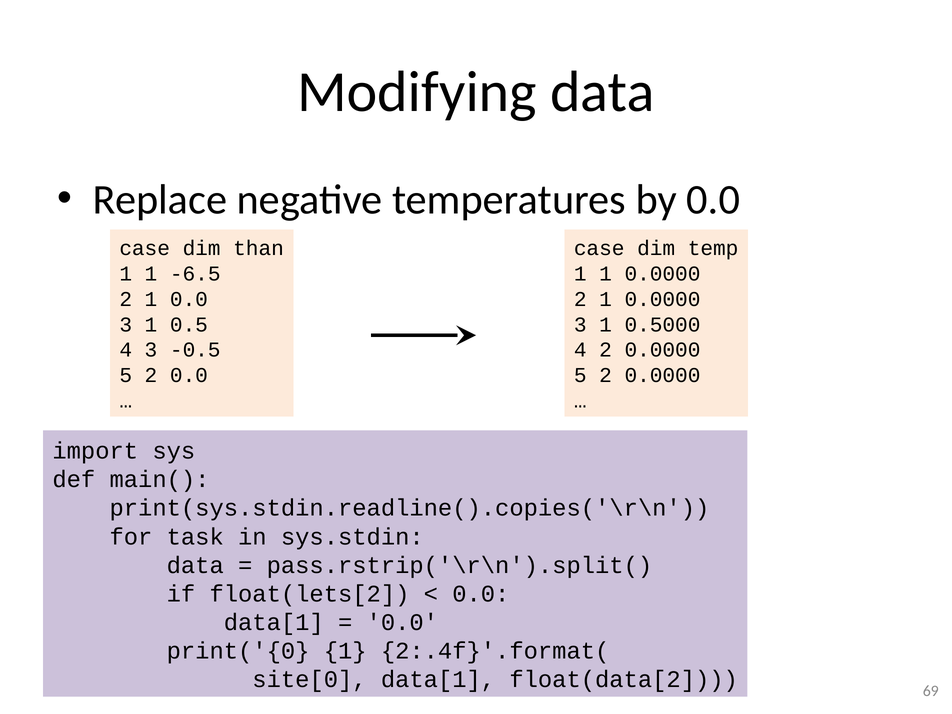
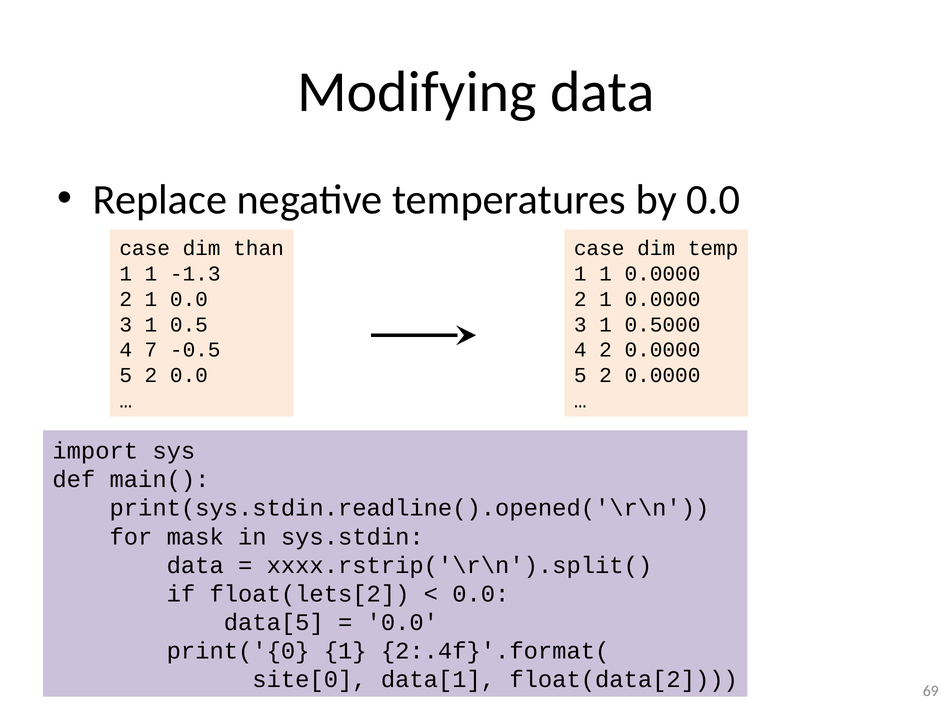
-6.5: -6.5 -> -1.3 (195, 274)
4 3: 3 -> 7 (151, 350)
print(sys.stdin.readline().copies('\r\n: print(sys.stdin.readline().copies('\r\n -> print(sys.stdin.readline().opened('\r\n (409, 508)
task: task -> mask (195, 537)
pass.rstrip('\r\n').split(: pass.rstrip('\r\n').split( -> xxxx.rstrip('\r\n').split( (459, 565)
data[1: data[1 -> data[5 (274, 622)
